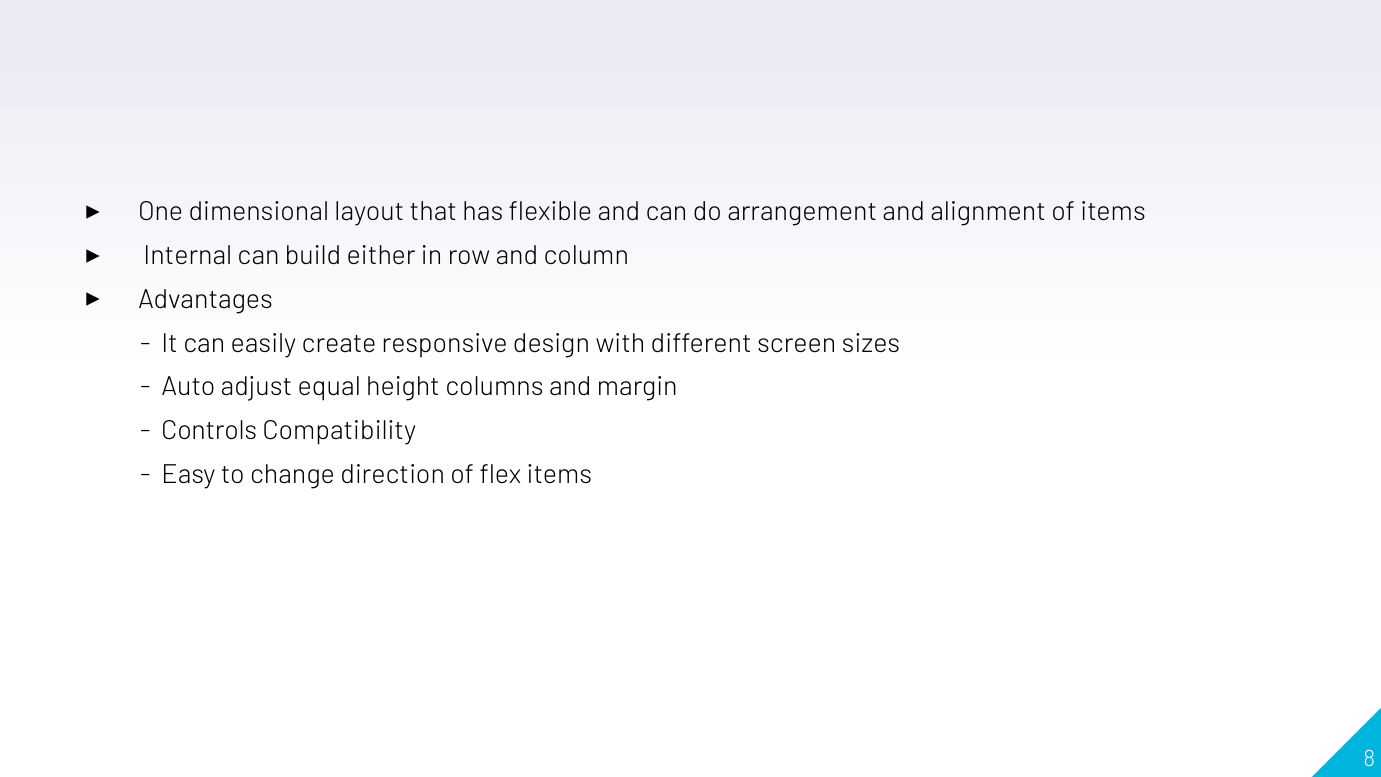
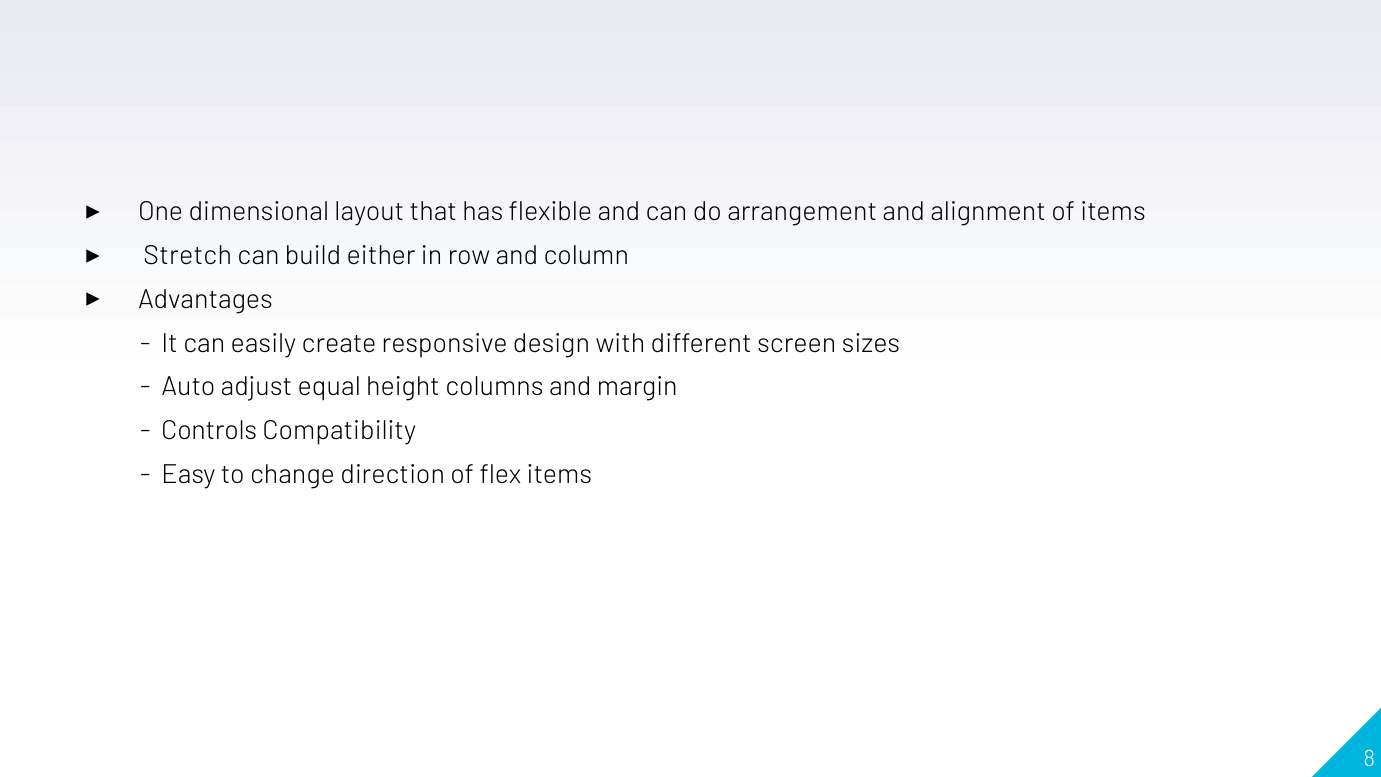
Internal: Internal -> Stretch (188, 256)
